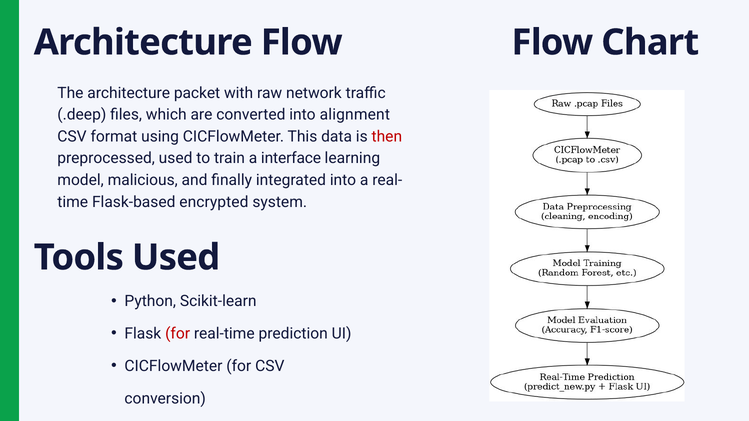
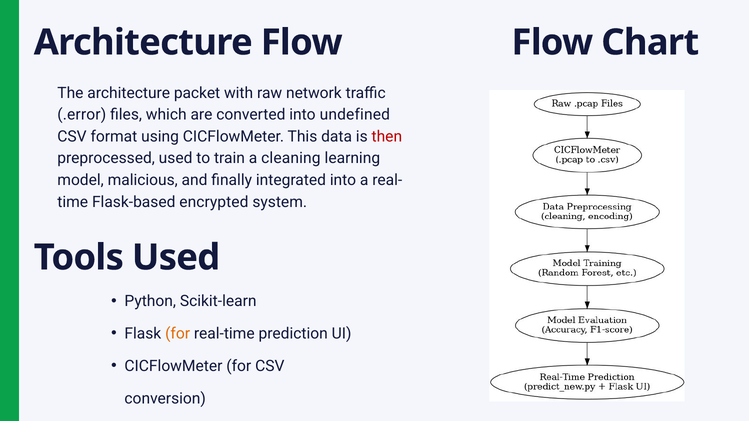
.deep: .deep -> .error (82, 115)
alignment: alignment -> undefined (355, 115)
interface: interface -> cleaning (291, 158)
for colour: red -> orange (178, 334)
